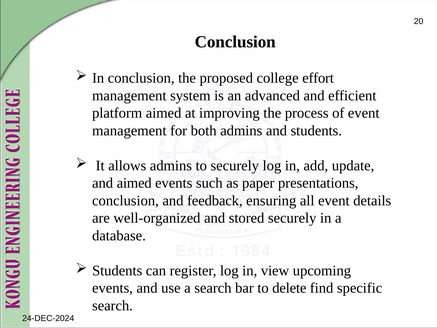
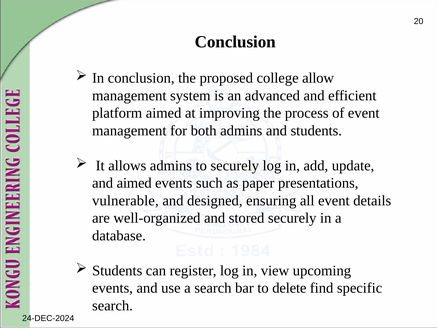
effort: effort -> allow (318, 78)
conclusion: conclusion -> vulnerable (125, 200)
feedback: feedback -> designed (215, 200)
